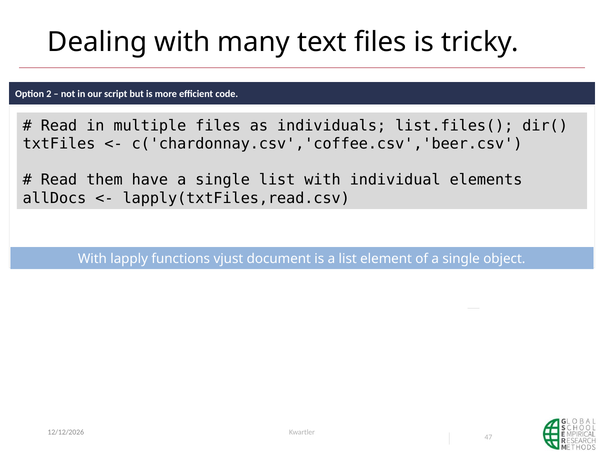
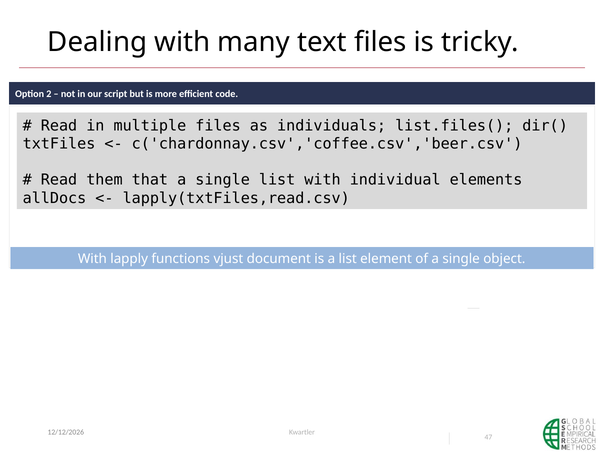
have: have -> that (150, 180)
